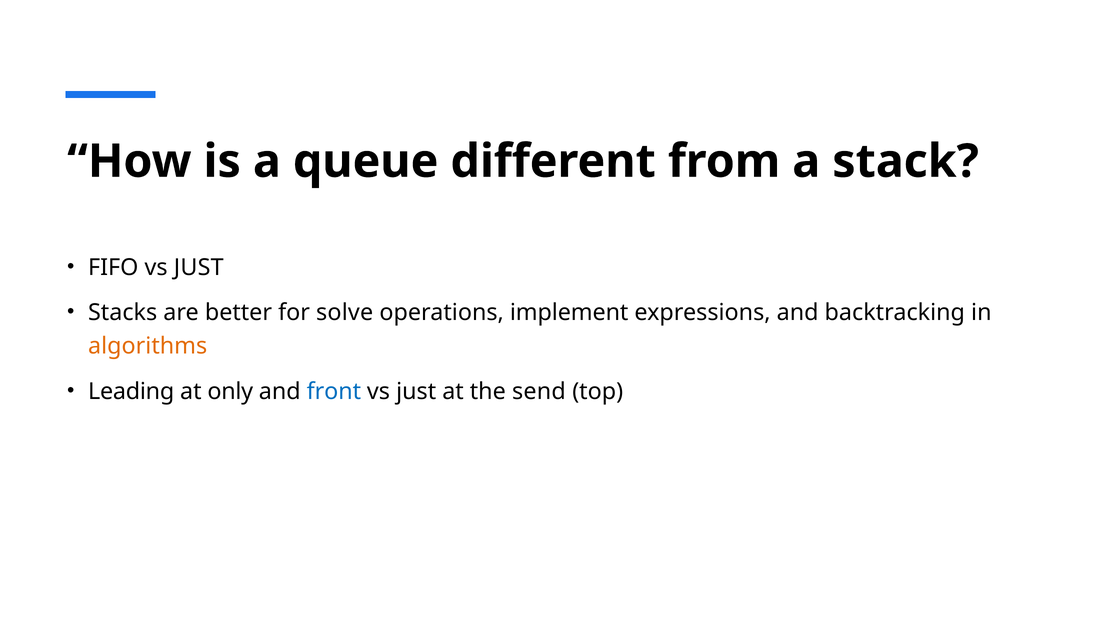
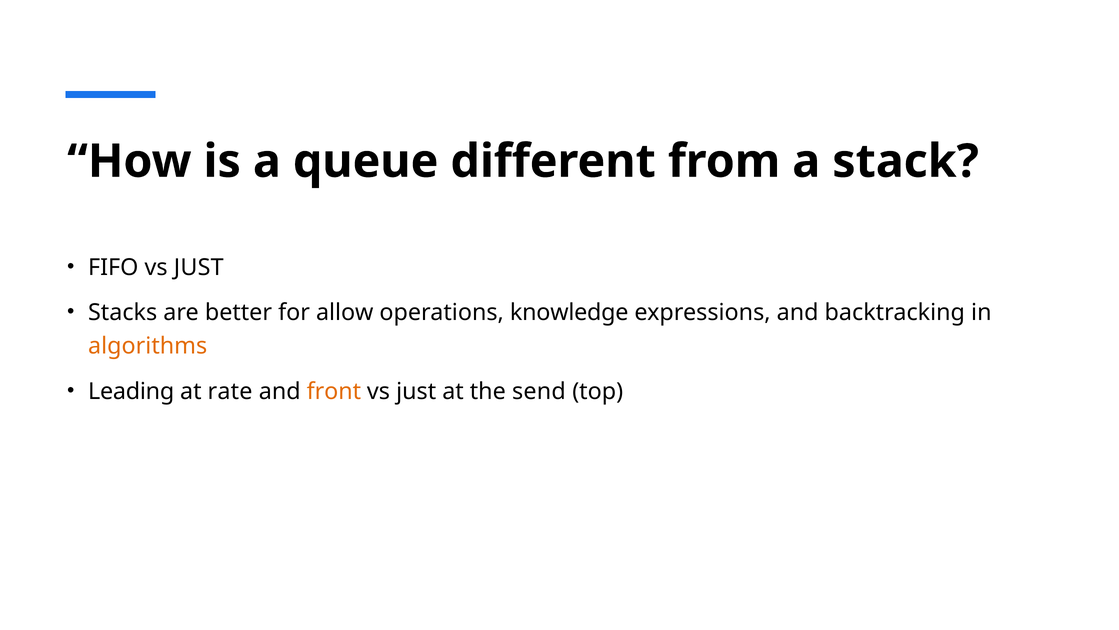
solve: solve -> allow (345, 312)
implement: implement -> knowledge (569, 312)
only: only -> rate (230, 391)
front colour: blue -> orange (334, 391)
